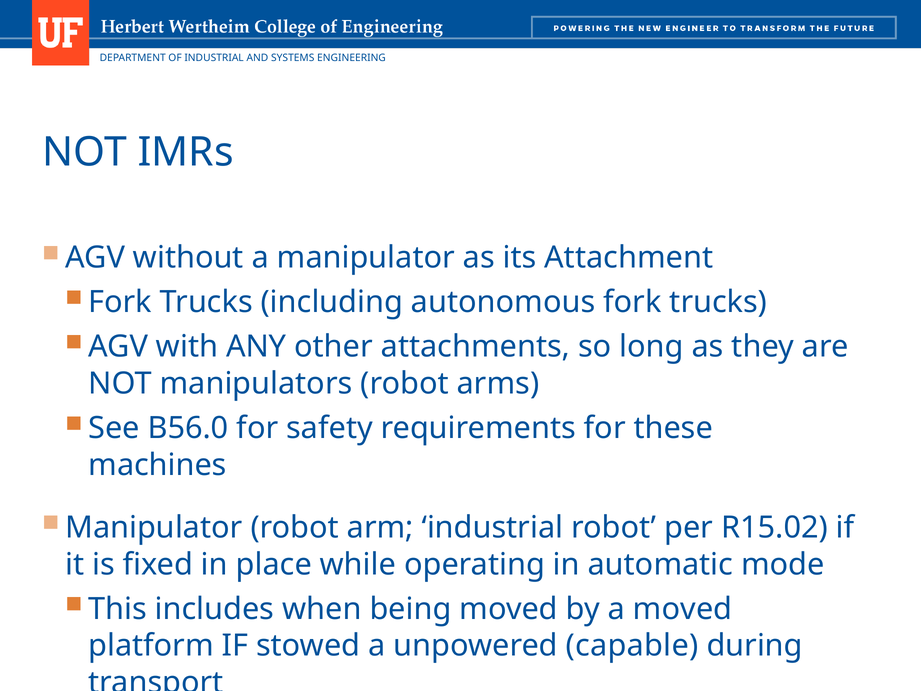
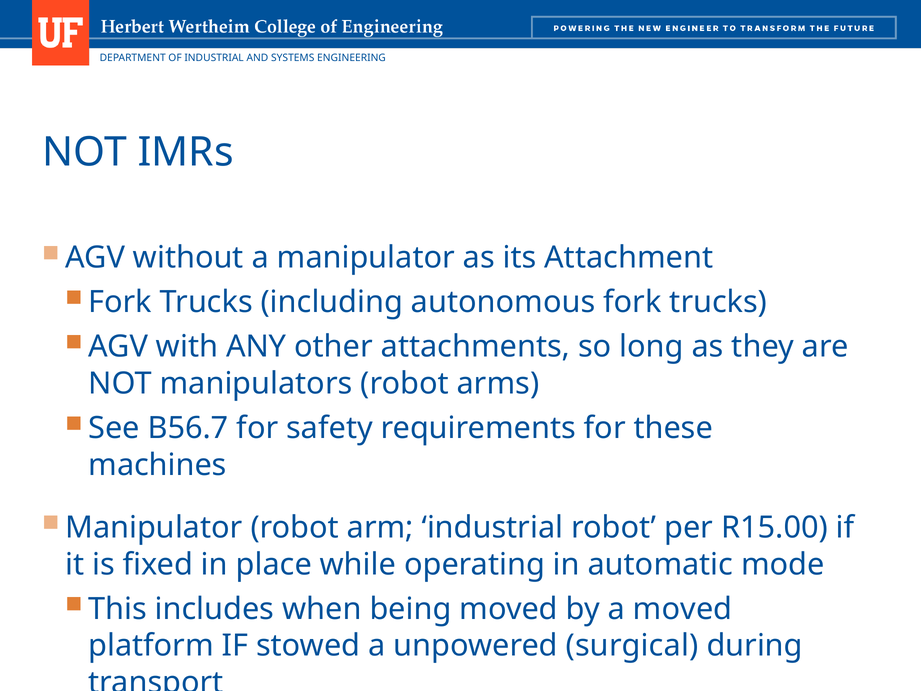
B56.0: B56.0 -> B56.7 (188, 428)
R15.02: R15.02 -> R15.00 (775, 527)
capable: capable -> surgical (632, 646)
